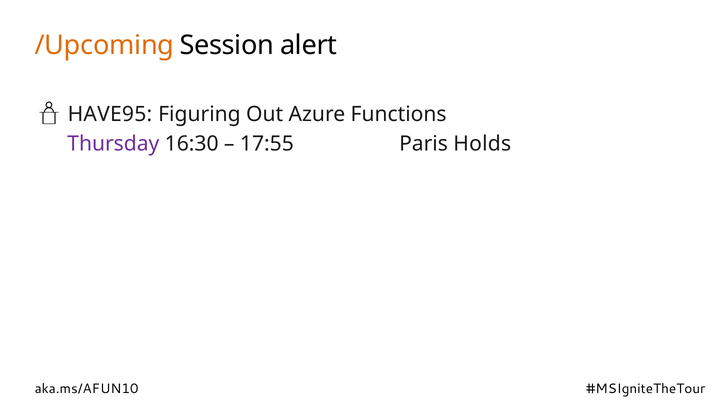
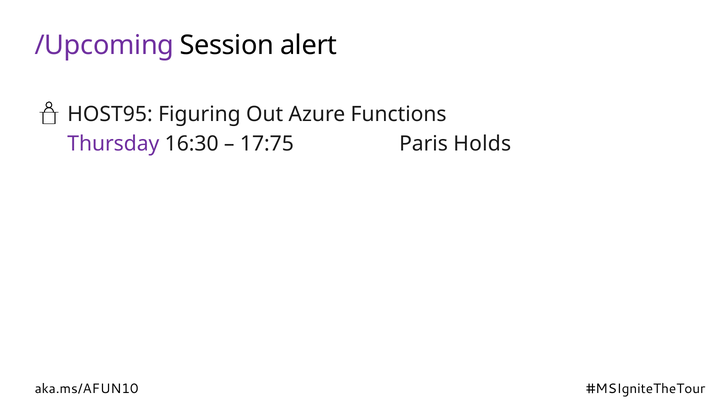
/Upcoming colour: orange -> purple (104, 45)
HAVE95: HAVE95 -> HOST95 (110, 114)
17:55: 17:55 -> 17:75 (267, 144)
